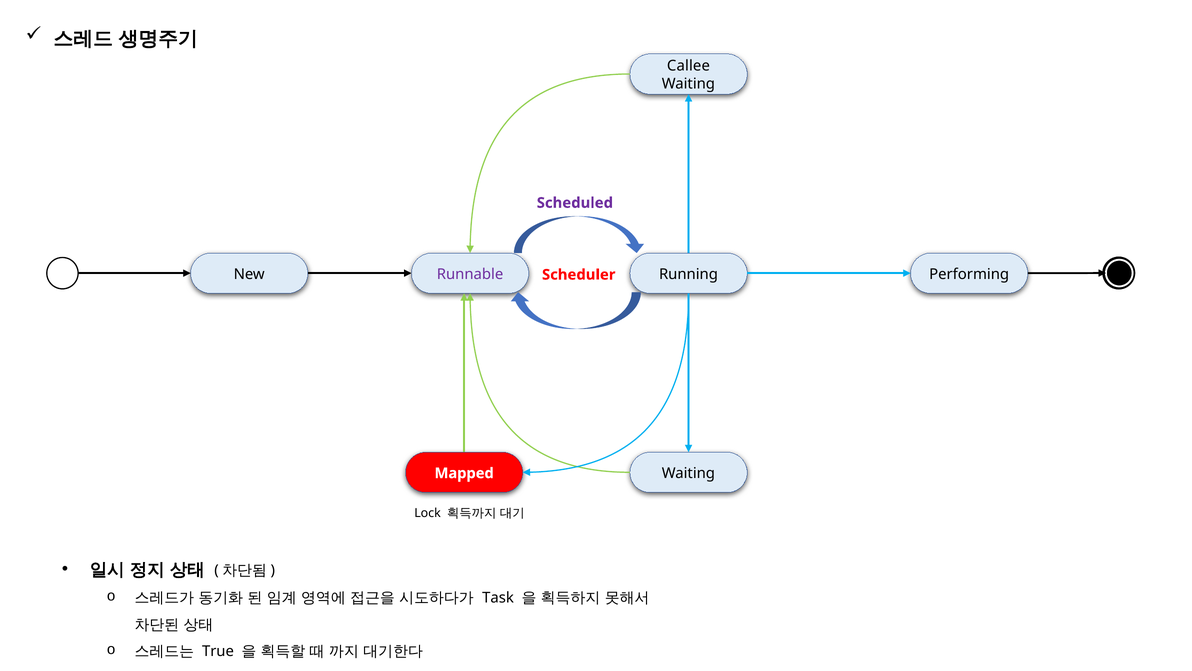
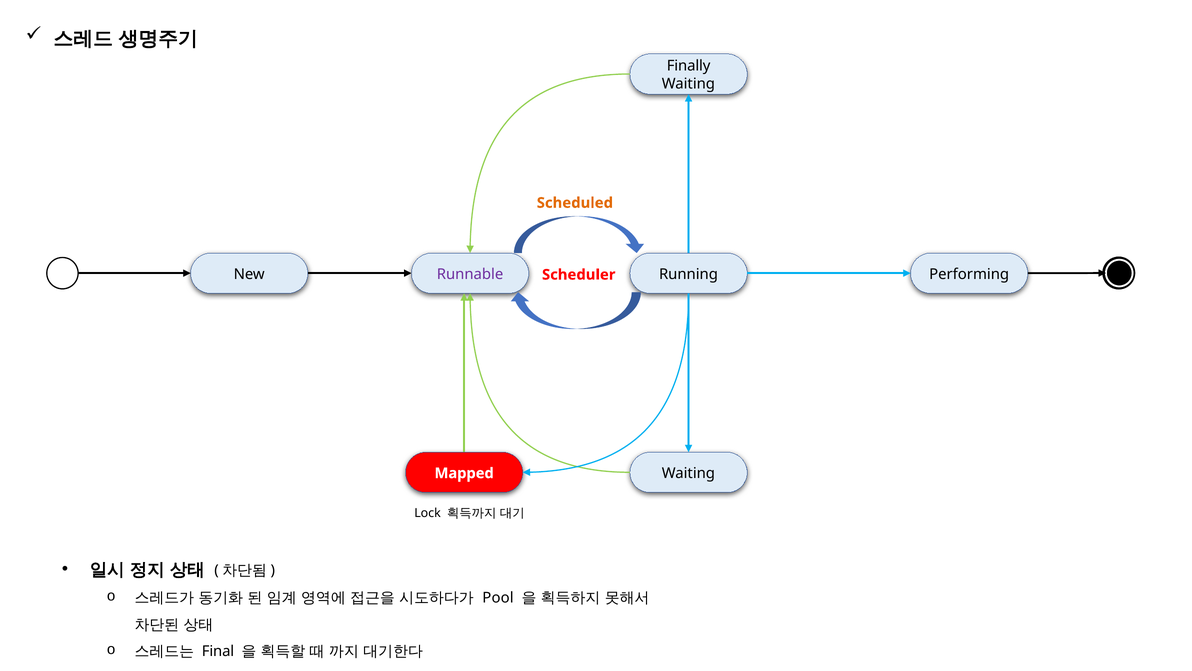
Callee: Callee -> Finally (689, 66)
Scheduled colour: purple -> orange (575, 203)
Task: Task -> Pool (498, 597)
True: True -> Final (218, 651)
